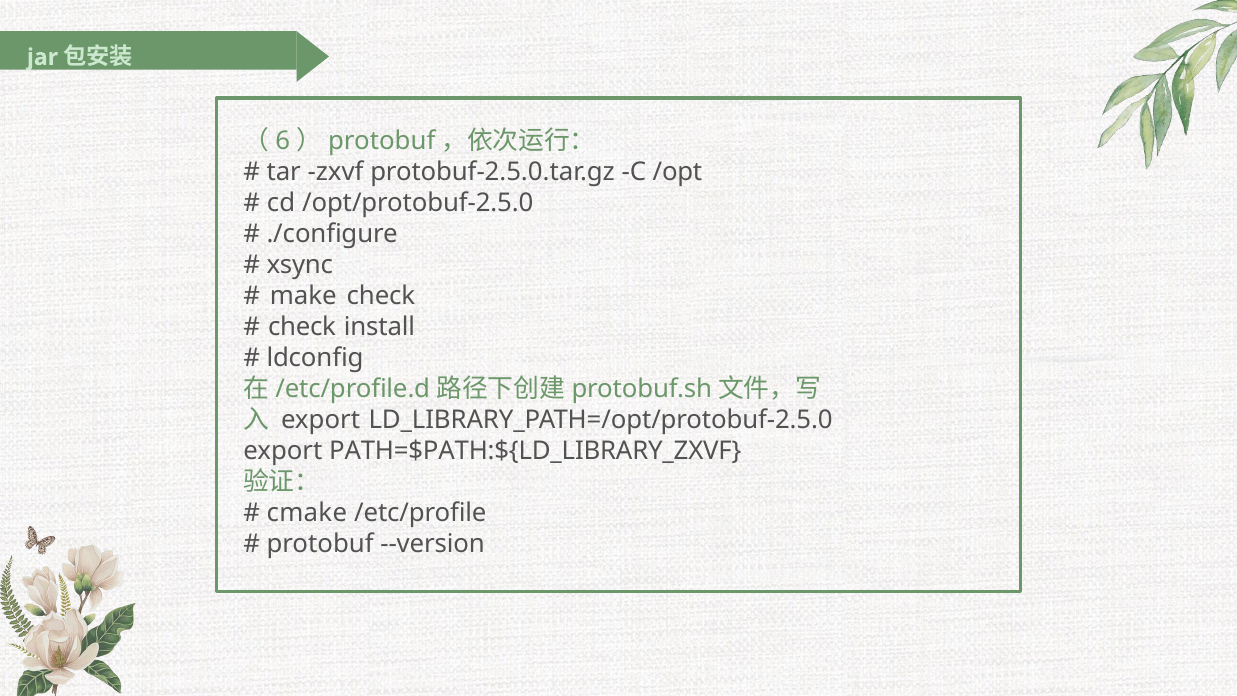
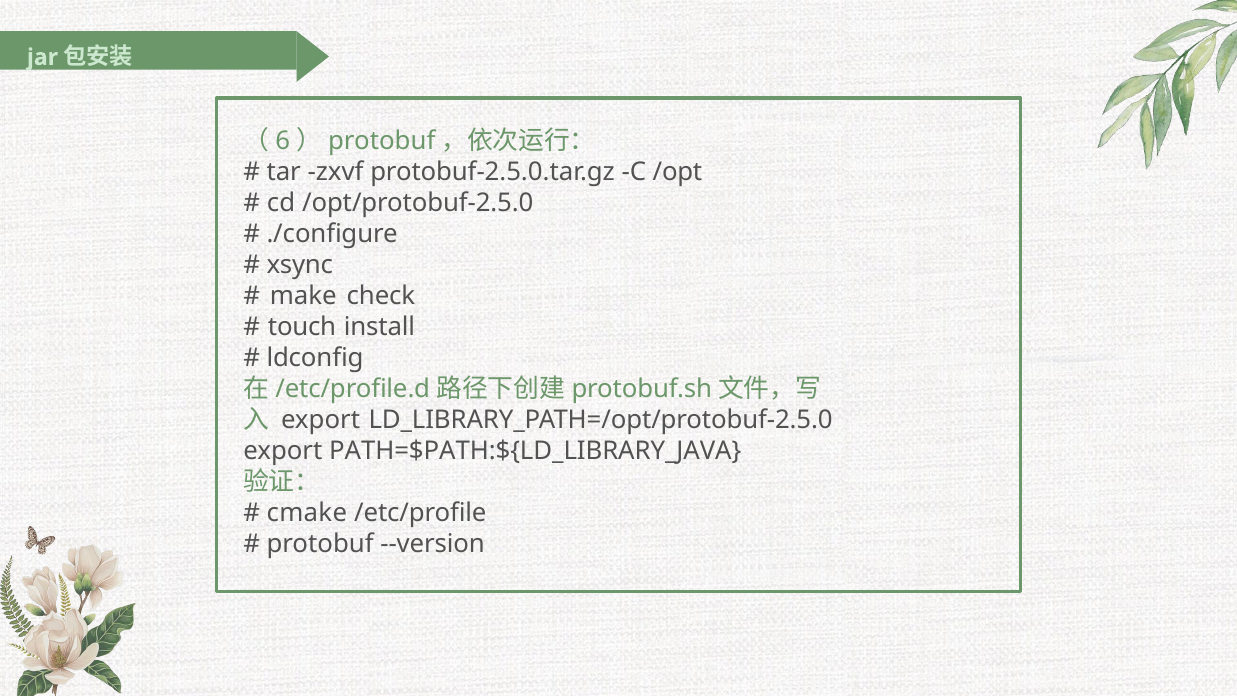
check: check -> touch (302, 327)
PATH=$PATH:${LD_LIBRARY_ZXVF: PATH=$PATH:${LD_LIBRARY_ZXVF -> PATH=$PATH:${LD_LIBRARY_JAVA (535, 451)
